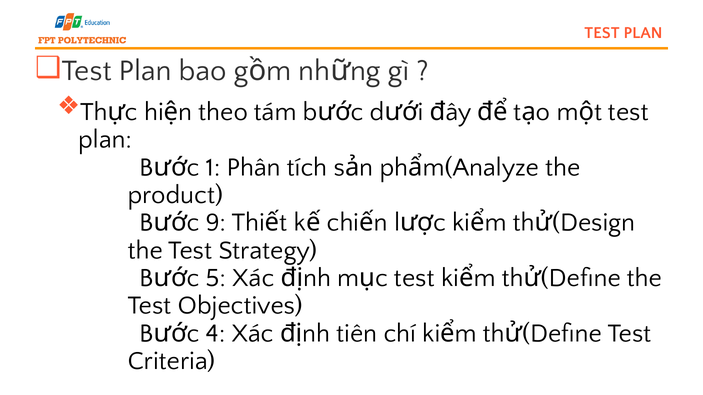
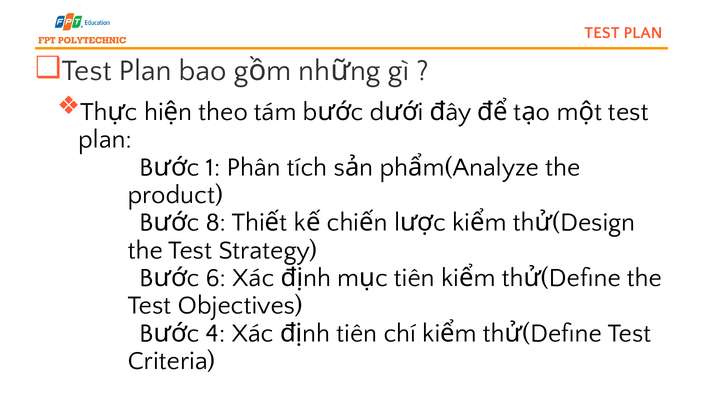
9: 9 -> 8 (216, 223)
5: 5 -> 6 (216, 278)
test: test -> tiên (414, 278)
